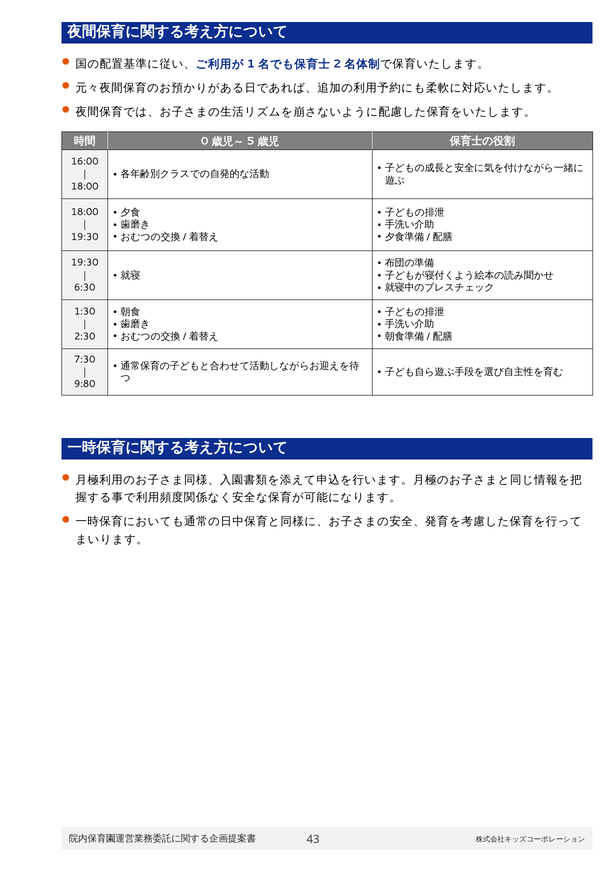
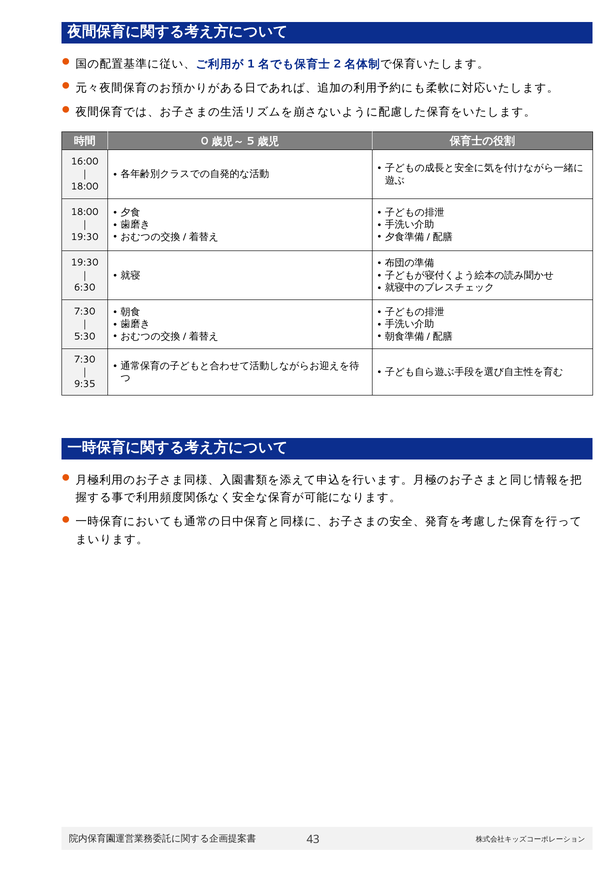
1:30: 1:30 -> 7:30 (85, 312)
2:30: 2:30 -> 5:30 (85, 336)
9:80: 9:80 -> 9:35 (85, 384)
